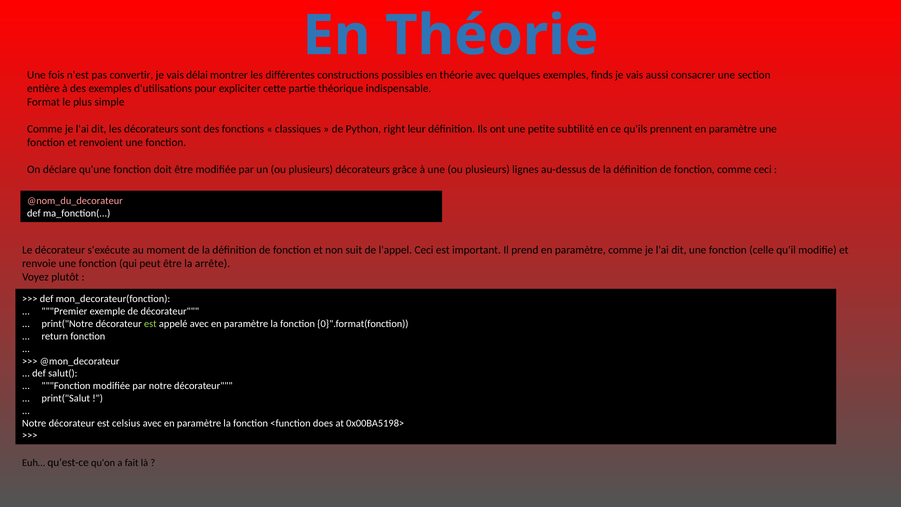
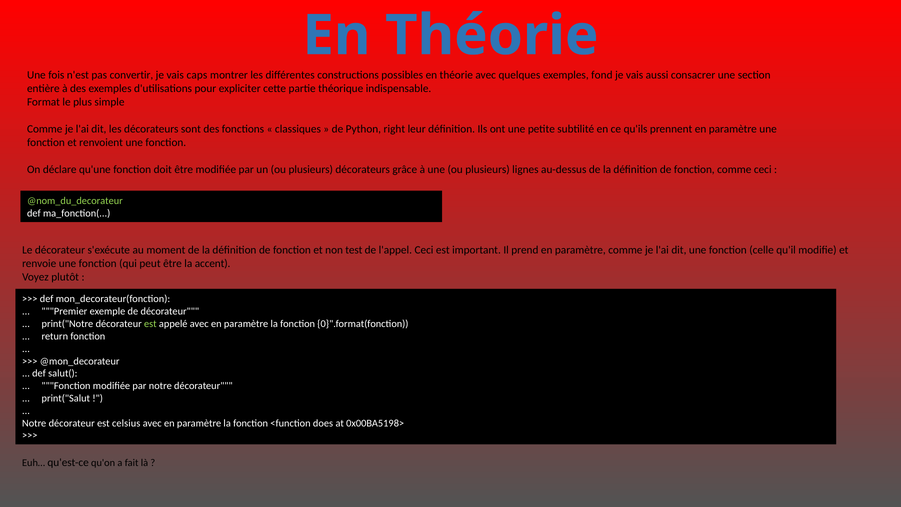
délai: délai -> caps (197, 75)
finds: finds -> fond (602, 75)
@nom_du_decorateur colour: pink -> light green (75, 201)
suit: suit -> test (354, 250)
arrête: arrête -> accent (213, 263)
